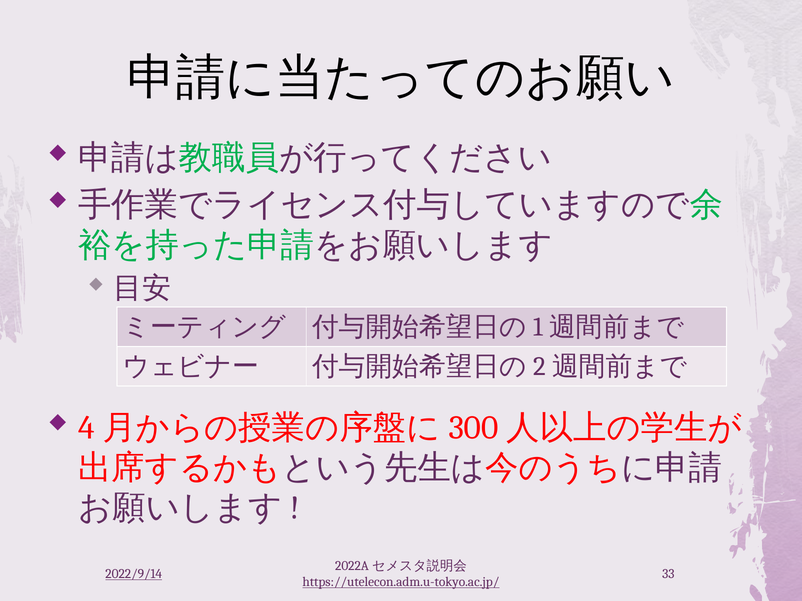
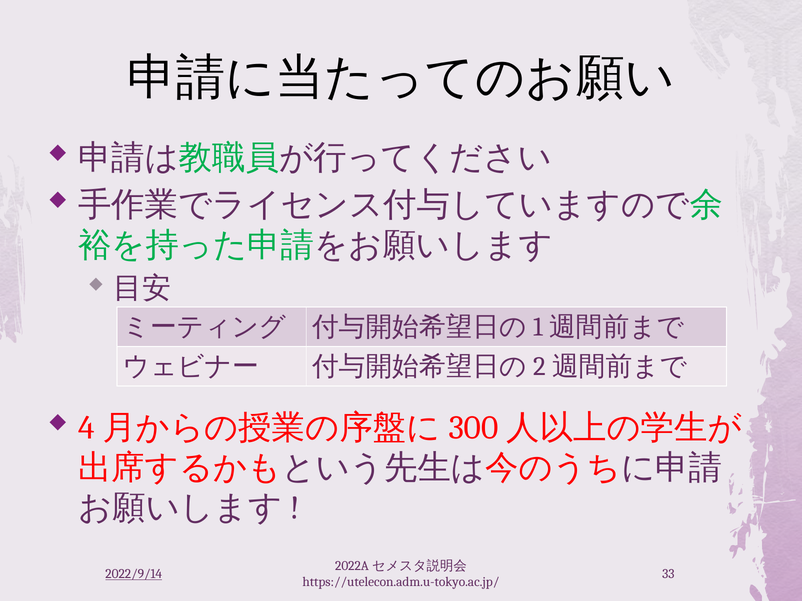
https://utelecon.adm.u-tokyo.ac.jp/ underline: present -> none (401, 582)
